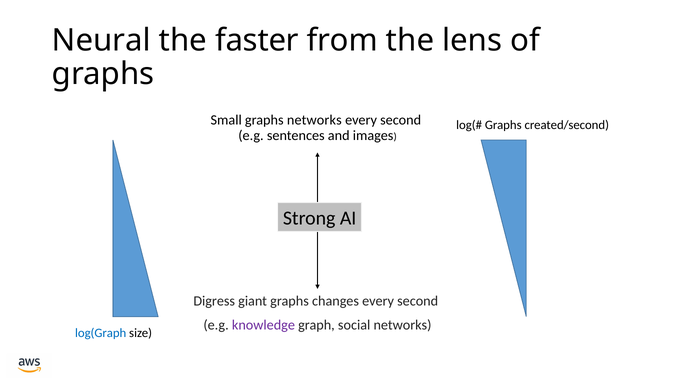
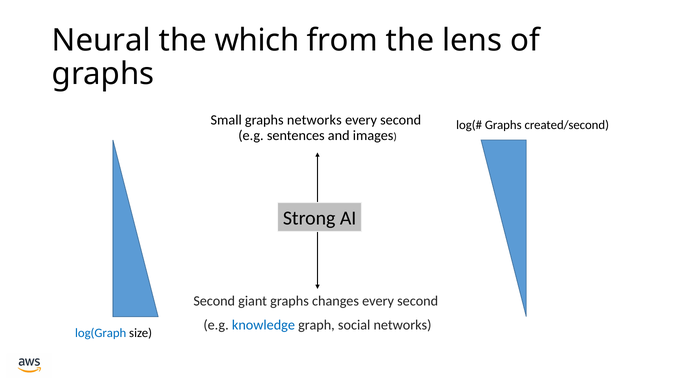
faster: faster -> which (257, 40)
Digress: Digress -> Second (214, 301)
knowledge colour: purple -> blue (263, 325)
